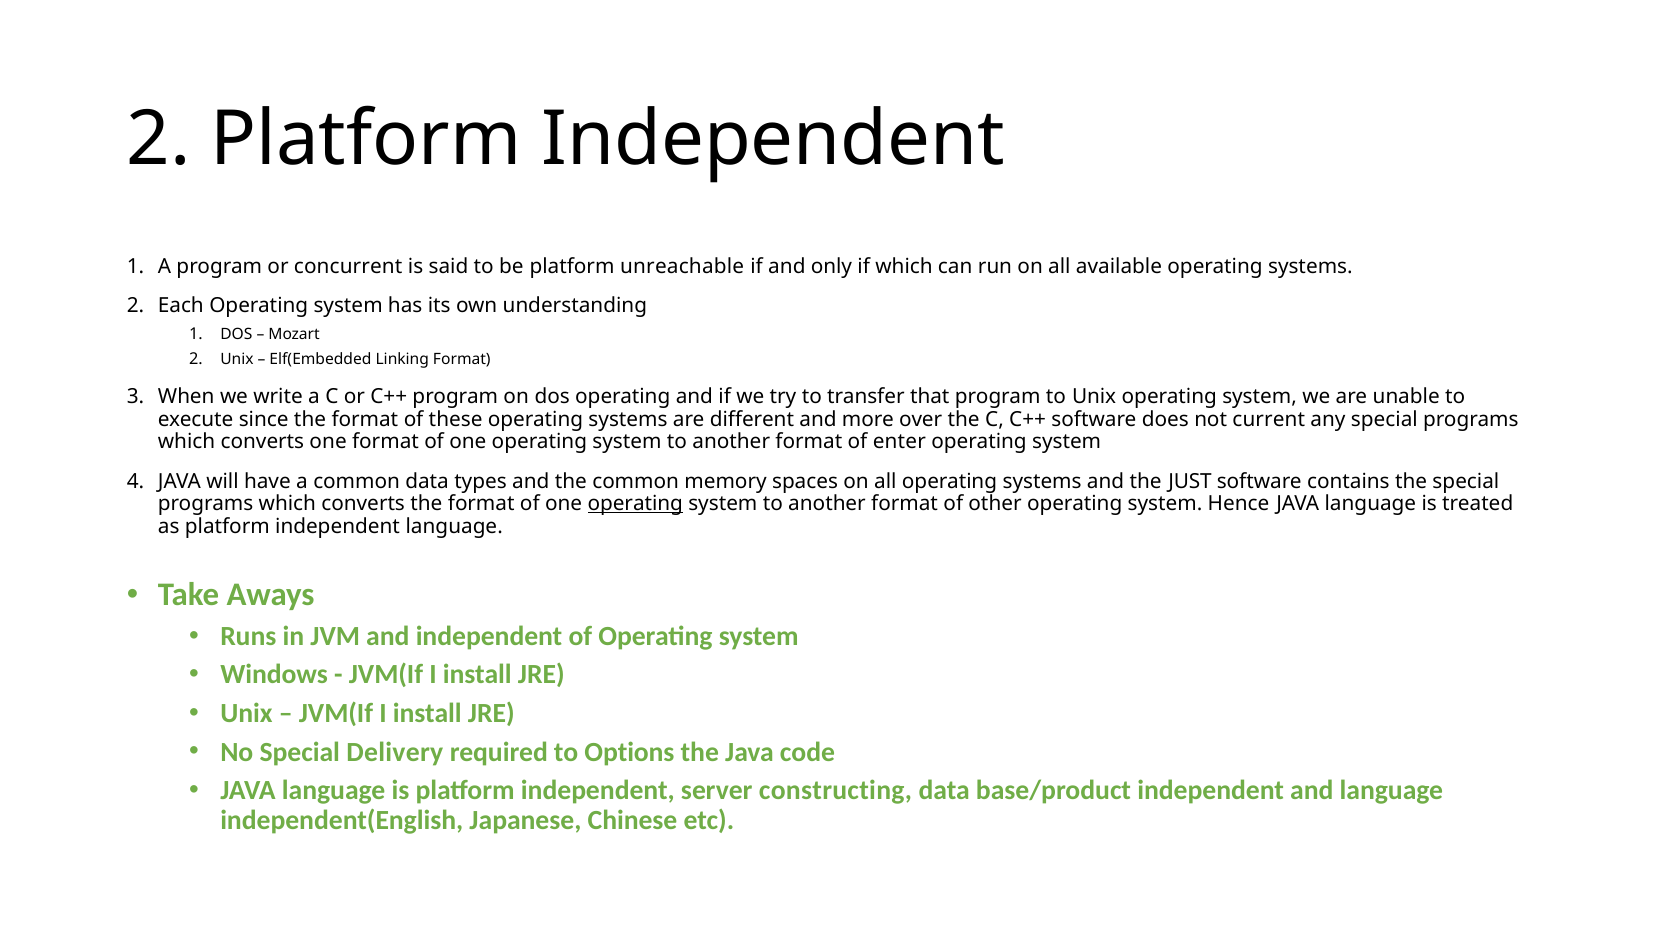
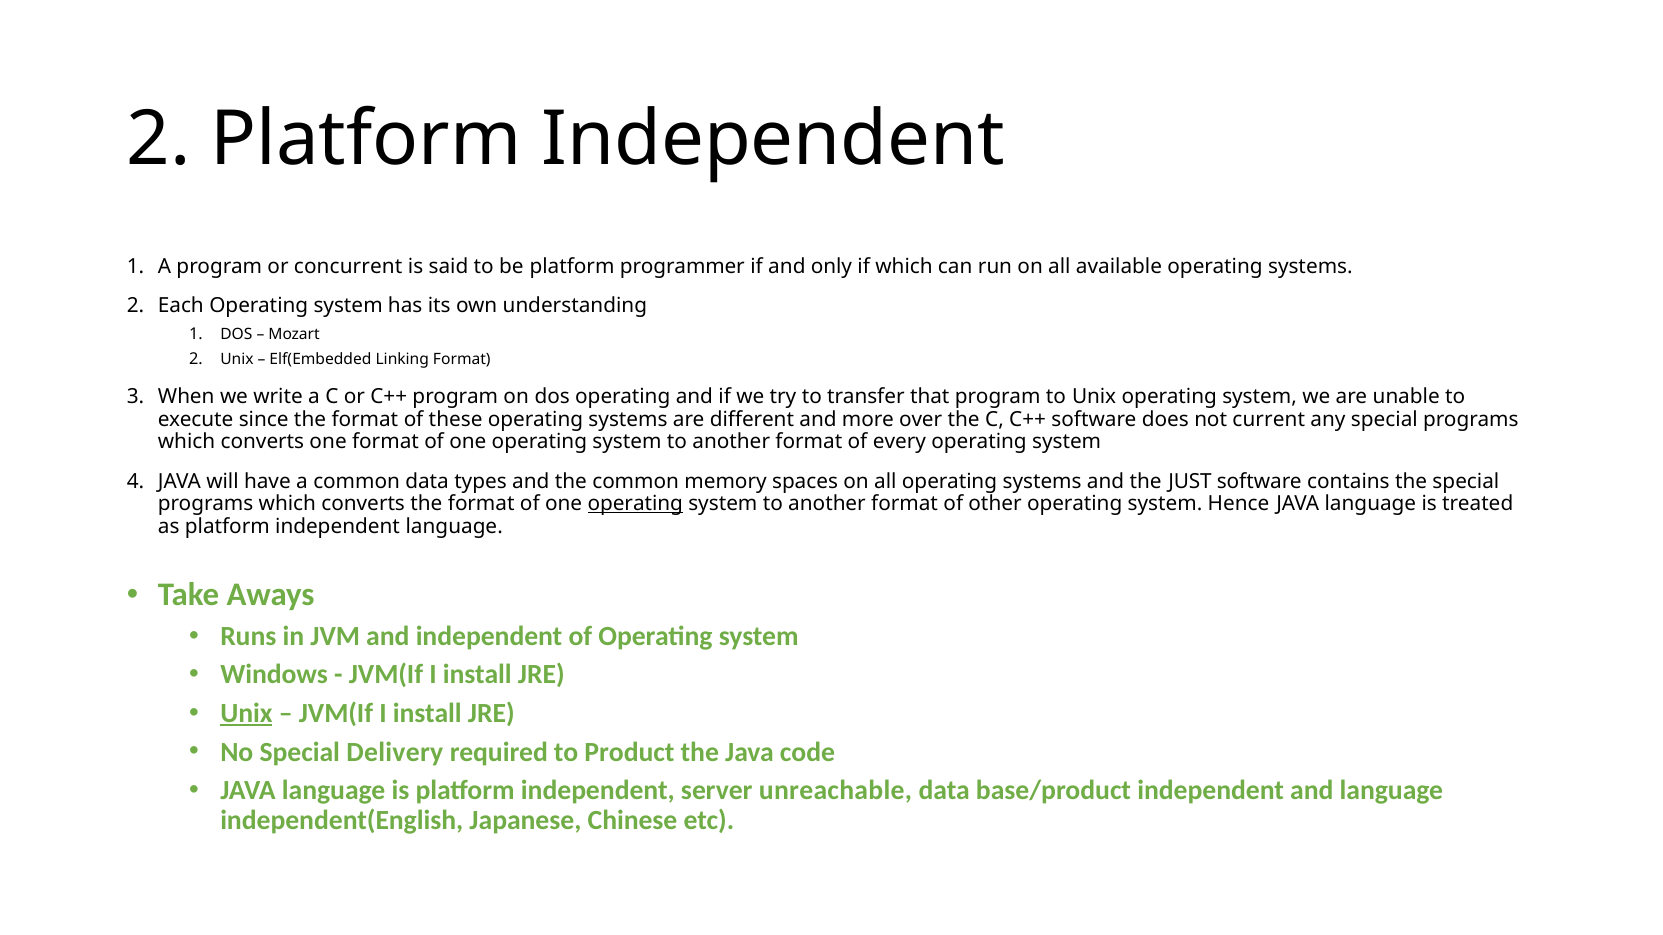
unreachable: unreachable -> programmer (682, 266)
enter: enter -> every (899, 442)
Unix underline: none -> present (246, 714)
Options: Options -> Product (629, 752)
constructing: constructing -> unreachable (835, 791)
